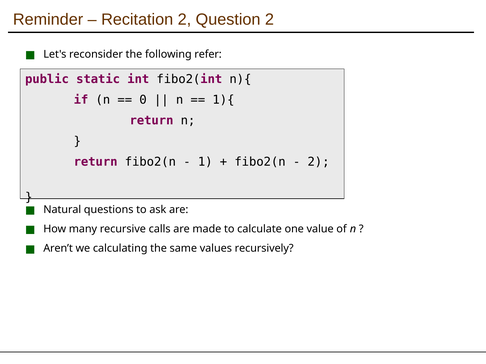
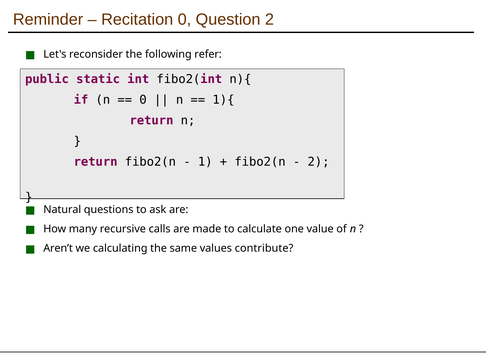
Recitation 2: 2 -> 0 (184, 19)
recursively: recursively -> contribute (264, 249)
